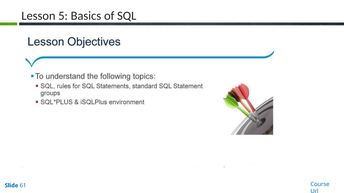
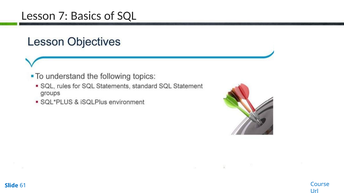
5: 5 -> 7 (63, 16)
